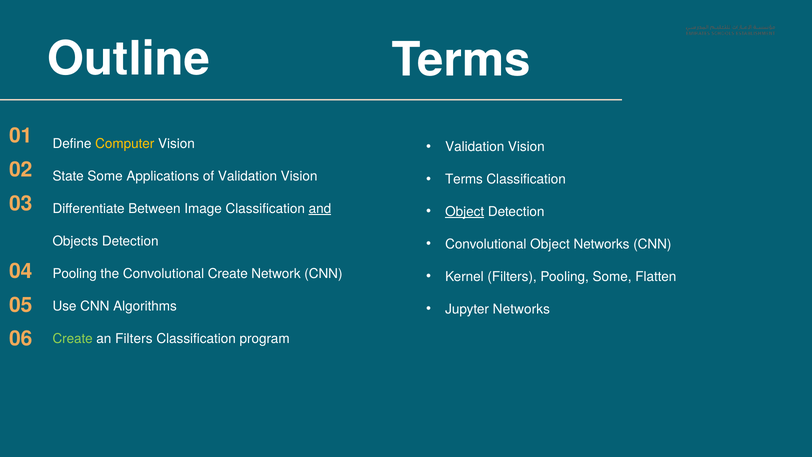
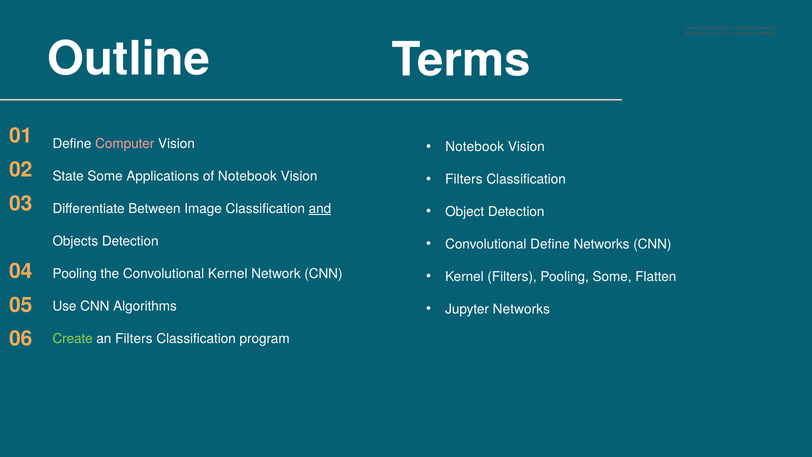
Computer colour: yellow -> pink (125, 144)
Validation: Validation -> Notebook (475, 147)
of Validation: Validation -> Notebook (247, 176)
Terms: Terms -> Filters (464, 179)
Object underline: present -> none (465, 212)
Convolutional Object: Object -> Define (550, 244)
Convolutional Create: Create -> Kernel (228, 274)
